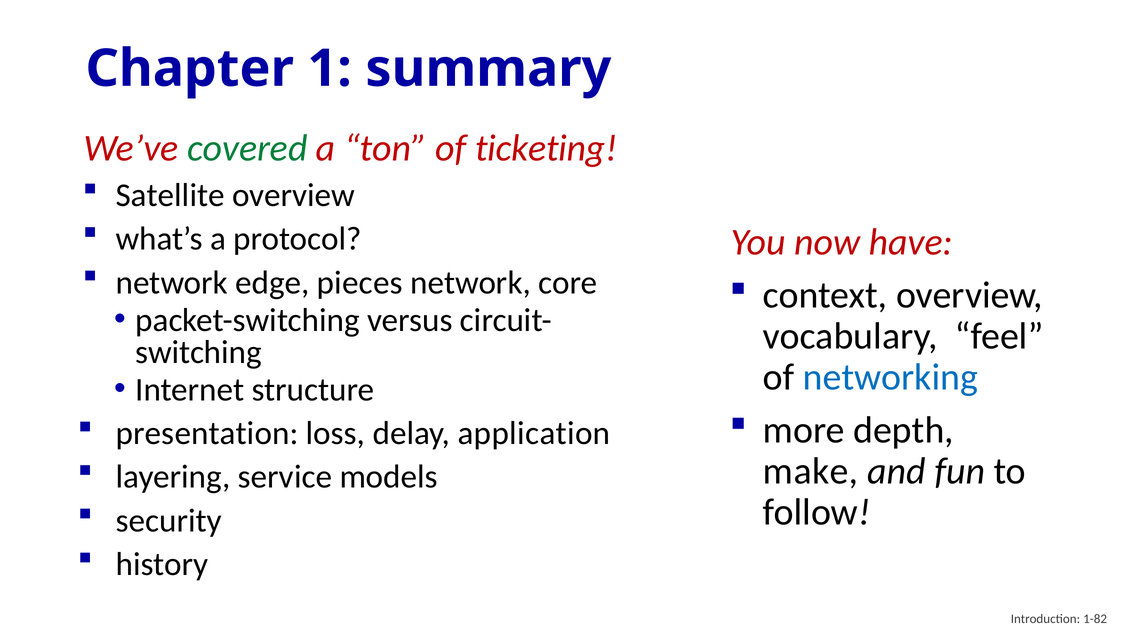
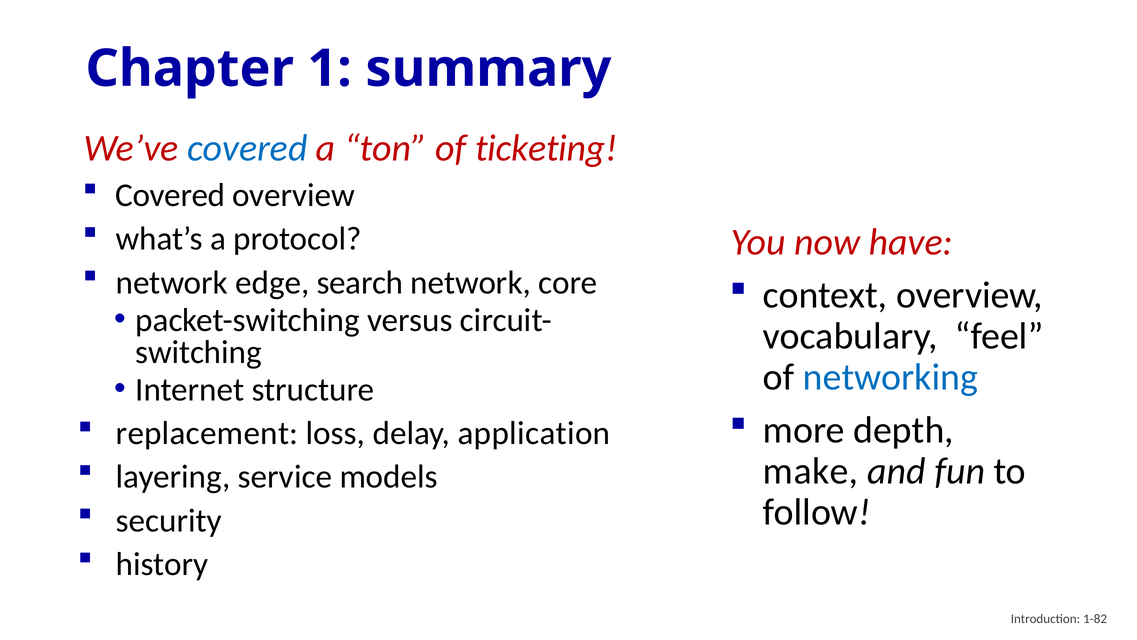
covered colour: green -> blue (247, 148)
Satellite: Satellite -> Covered (170, 195)
pieces: pieces -> search (360, 282)
presentation: presentation -> replacement (207, 433)
